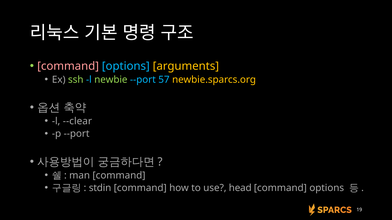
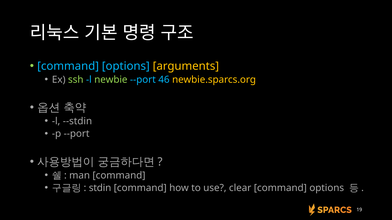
command colour: pink -> light blue (68, 66)
57: 57 -> 46 (164, 80)
--clear: --clear -> --stdin (77, 121)
head: head -> clear (240, 188)
